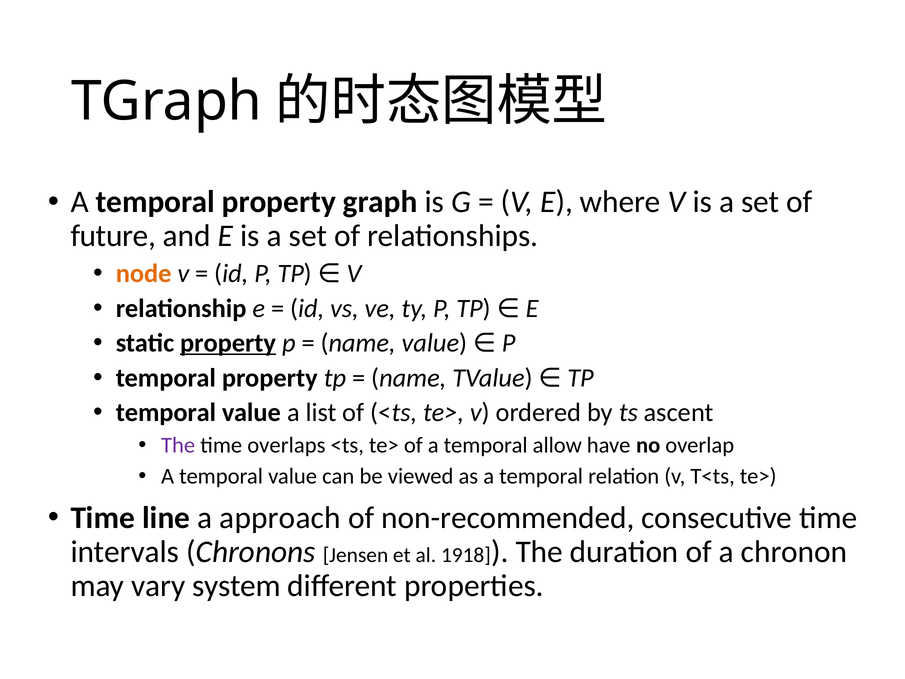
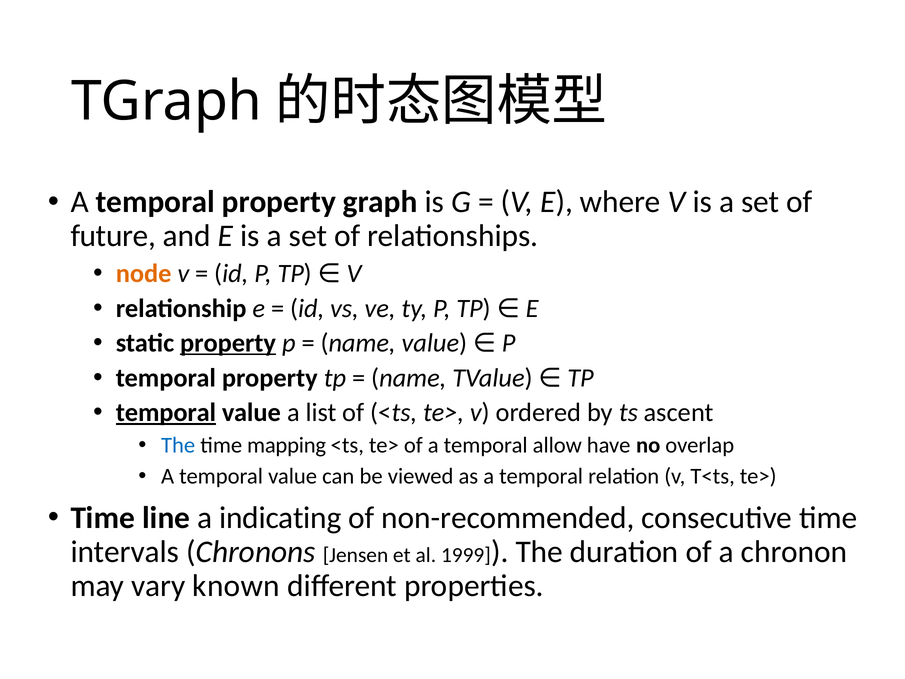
temporal underline: none -> present (166, 413)
The colour: purple -> blue (178, 445)
overlaps: overlaps -> mapping (287, 445)
approach: approach -> indicating (280, 518)
1918: 1918 -> 1999 (466, 555)
system: system -> known (236, 586)
